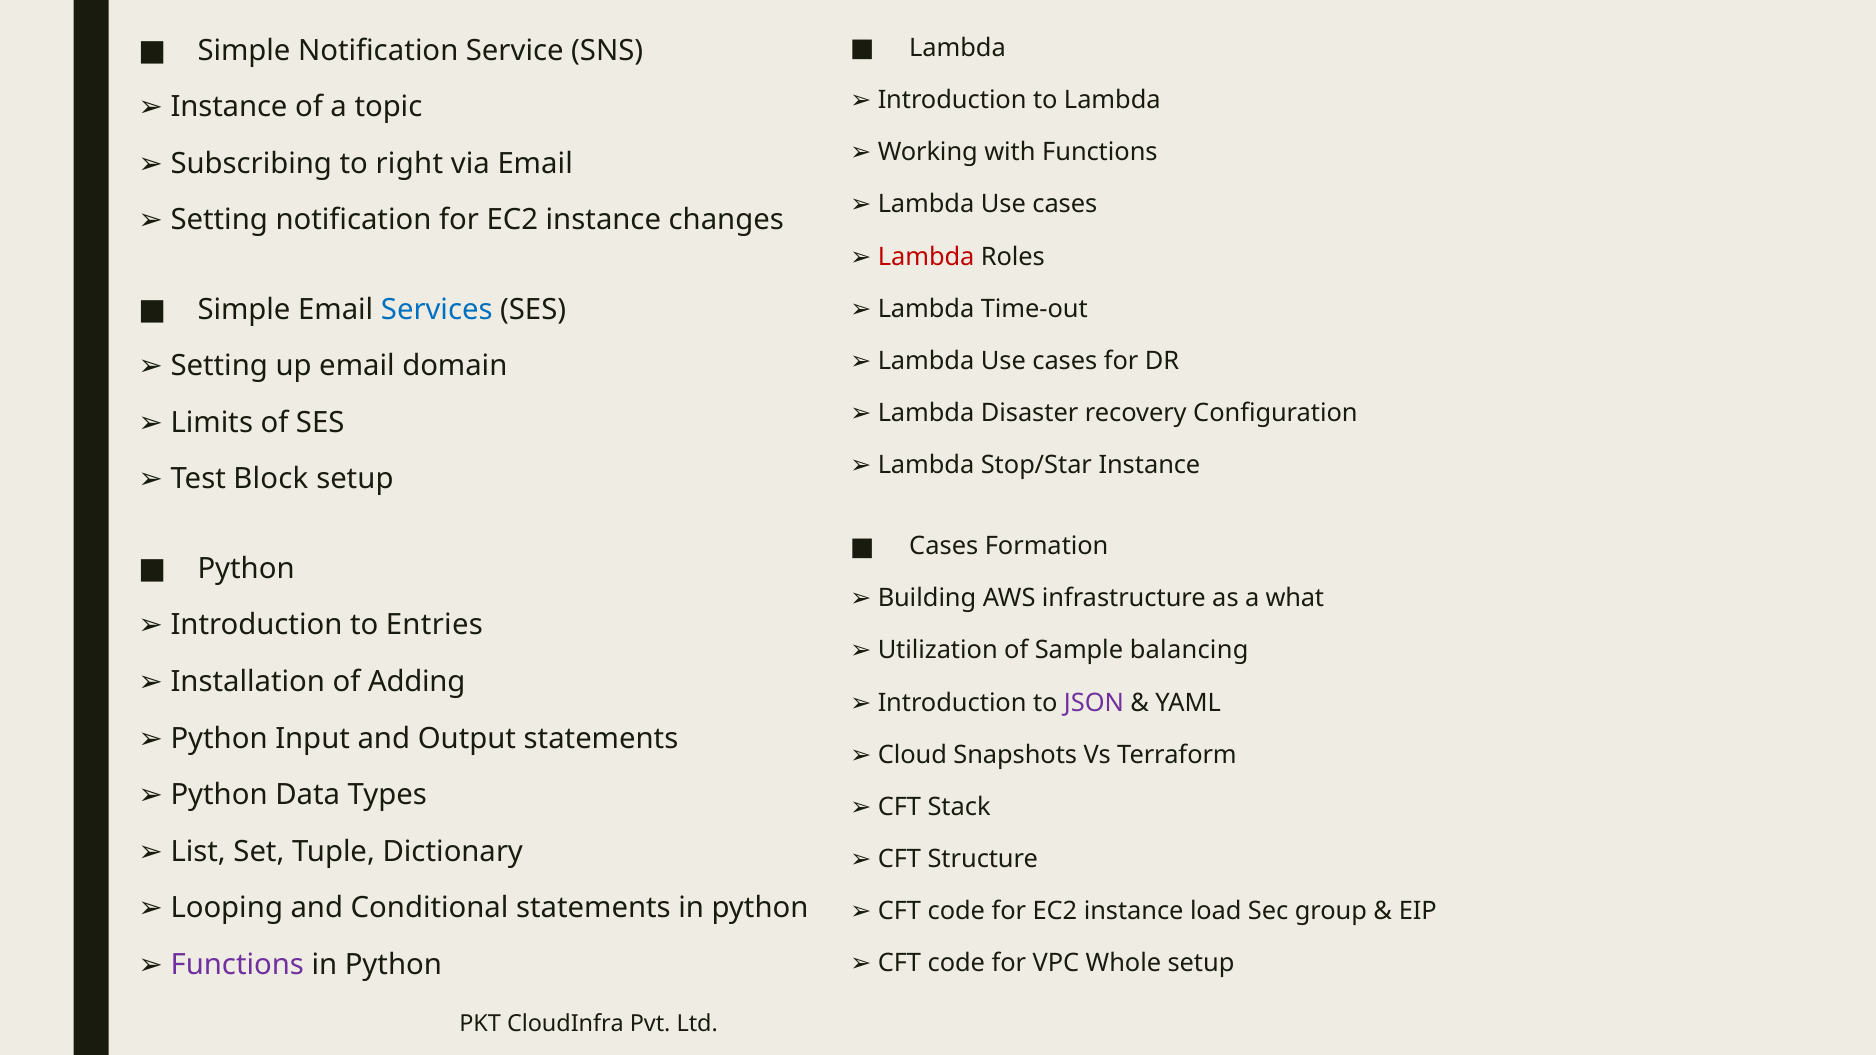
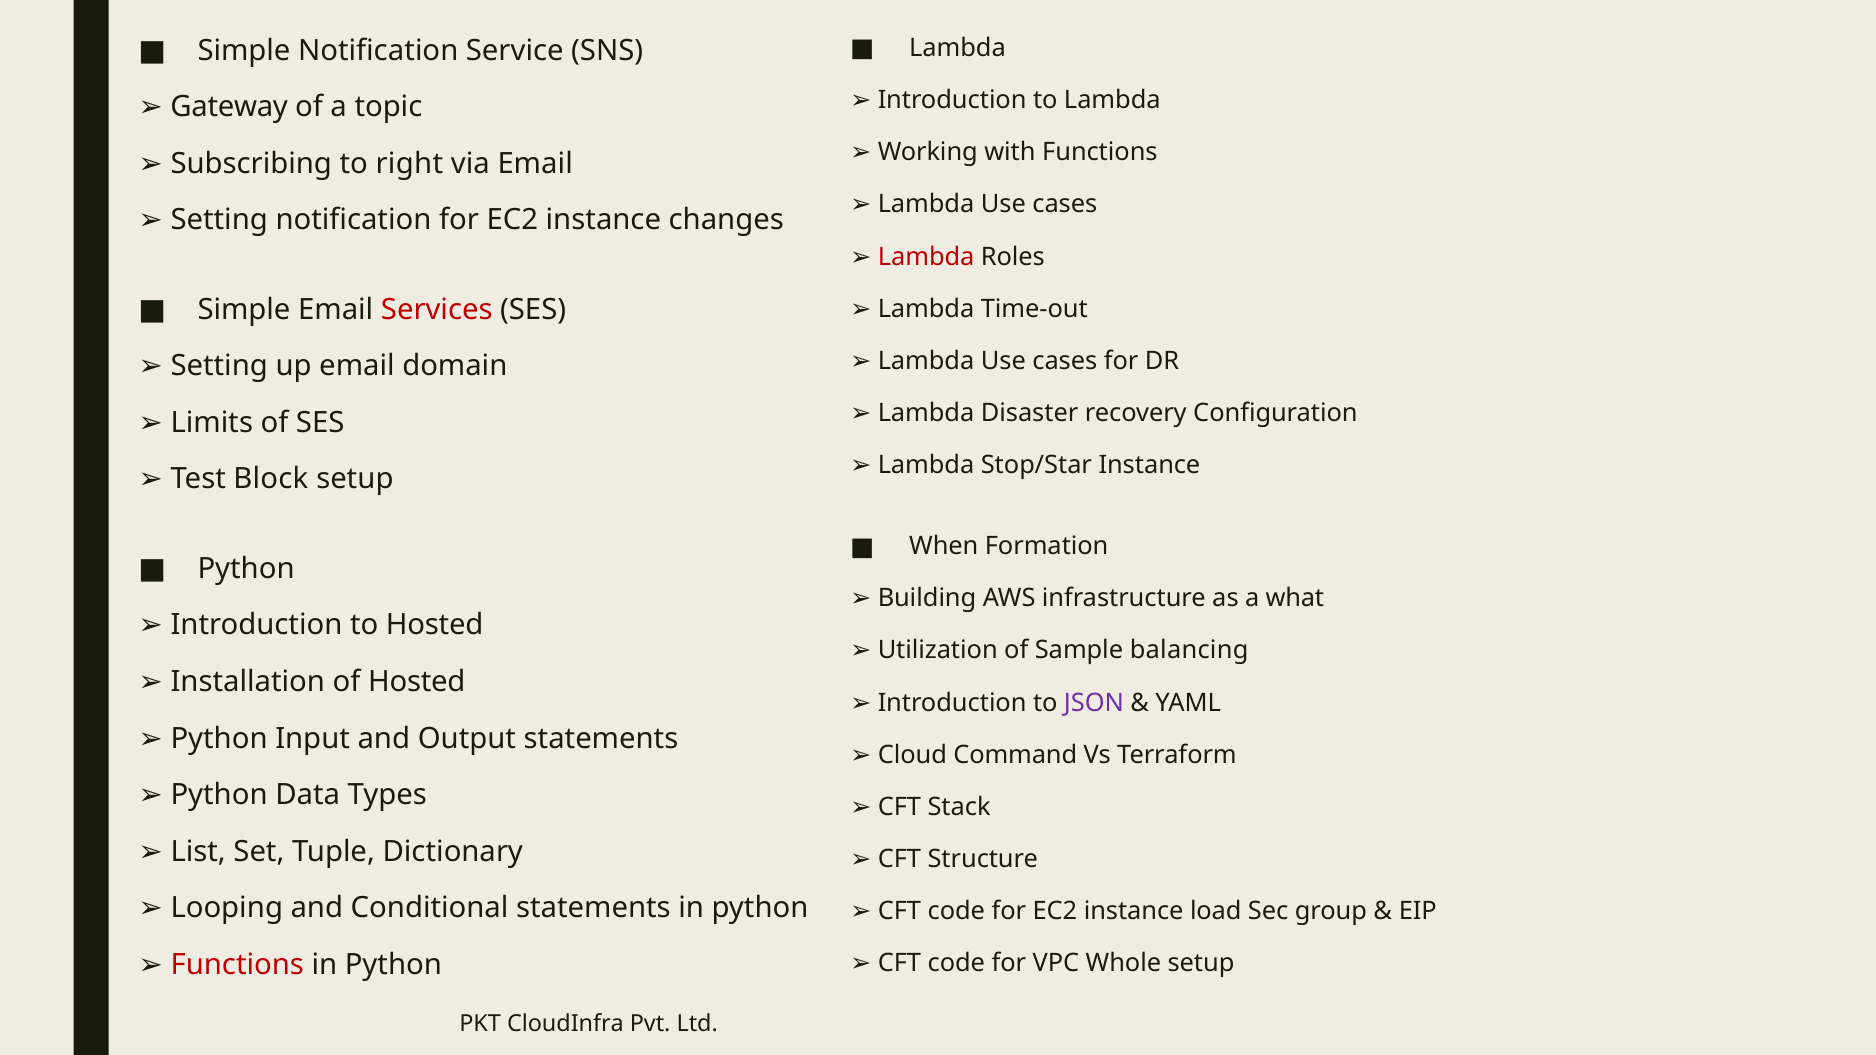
Instance: Instance -> Gateway (229, 107)
Services colour: blue -> red (437, 310)
Cases: Cases -> When (944, 546)
to Entries: Entries -> Hosted (435, 625)
of Adding: Adding -> Hosted (417, 682)
Snapshots: Snapshots -> Command (1015, 755)
Functions colour: purple -> red (237, 965)
